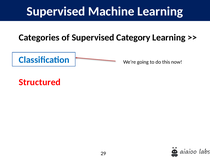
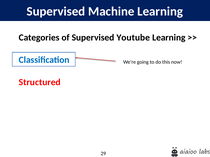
Category: Category -> Youtube (133, 38)
